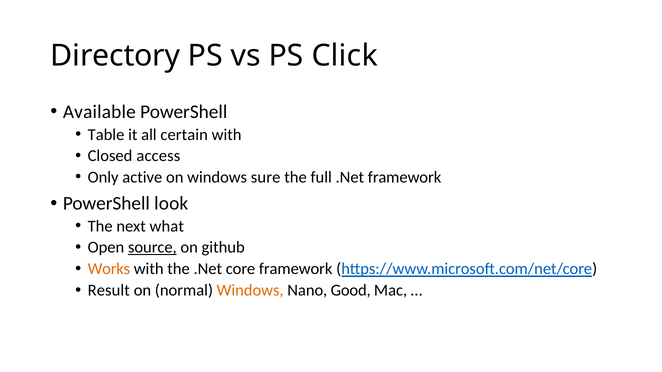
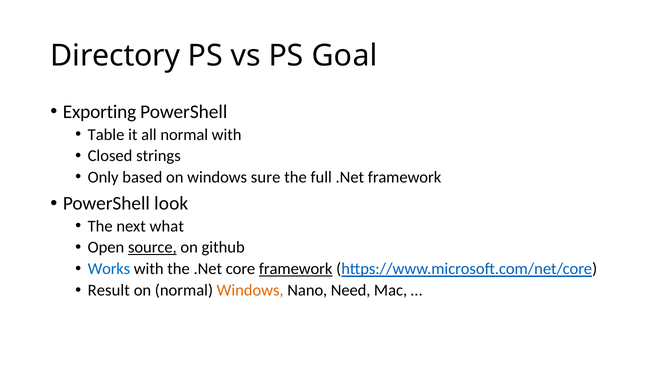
Click: Click -> Goal (345, 56)
Available: Available -> Exporting (100, 112)
all certain: certain -> normal (184, 135)
access: access -> strings (158, 156)
active: active -> based (142, 177)
Works colour: orange -> blue (109, 269)
framework underline: none -> present (296, 269)
Good: Good -> Need (351, 291)
